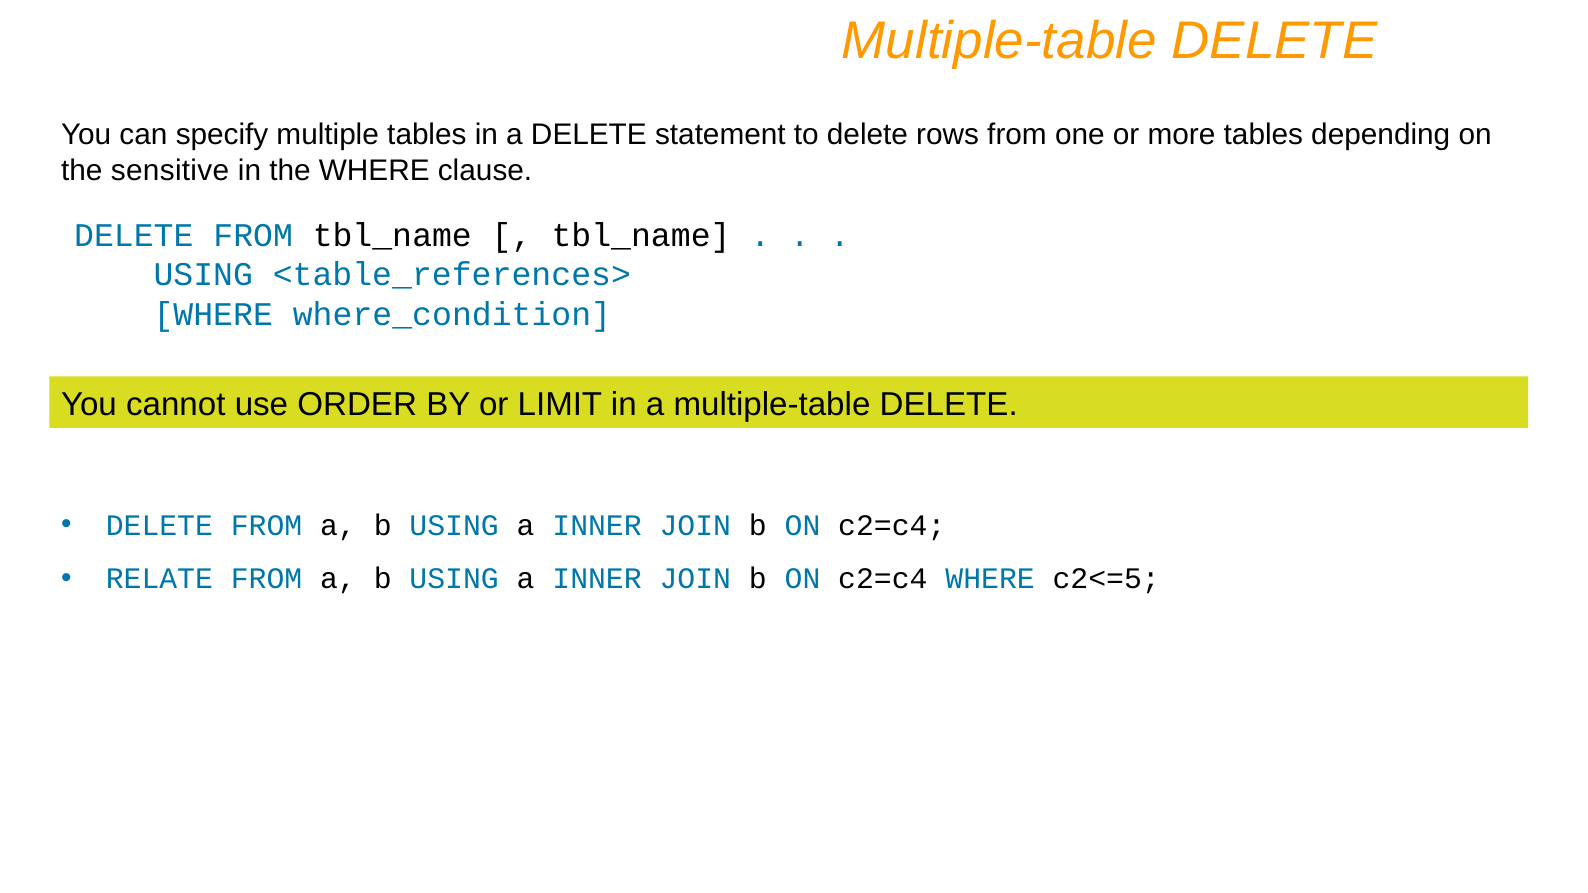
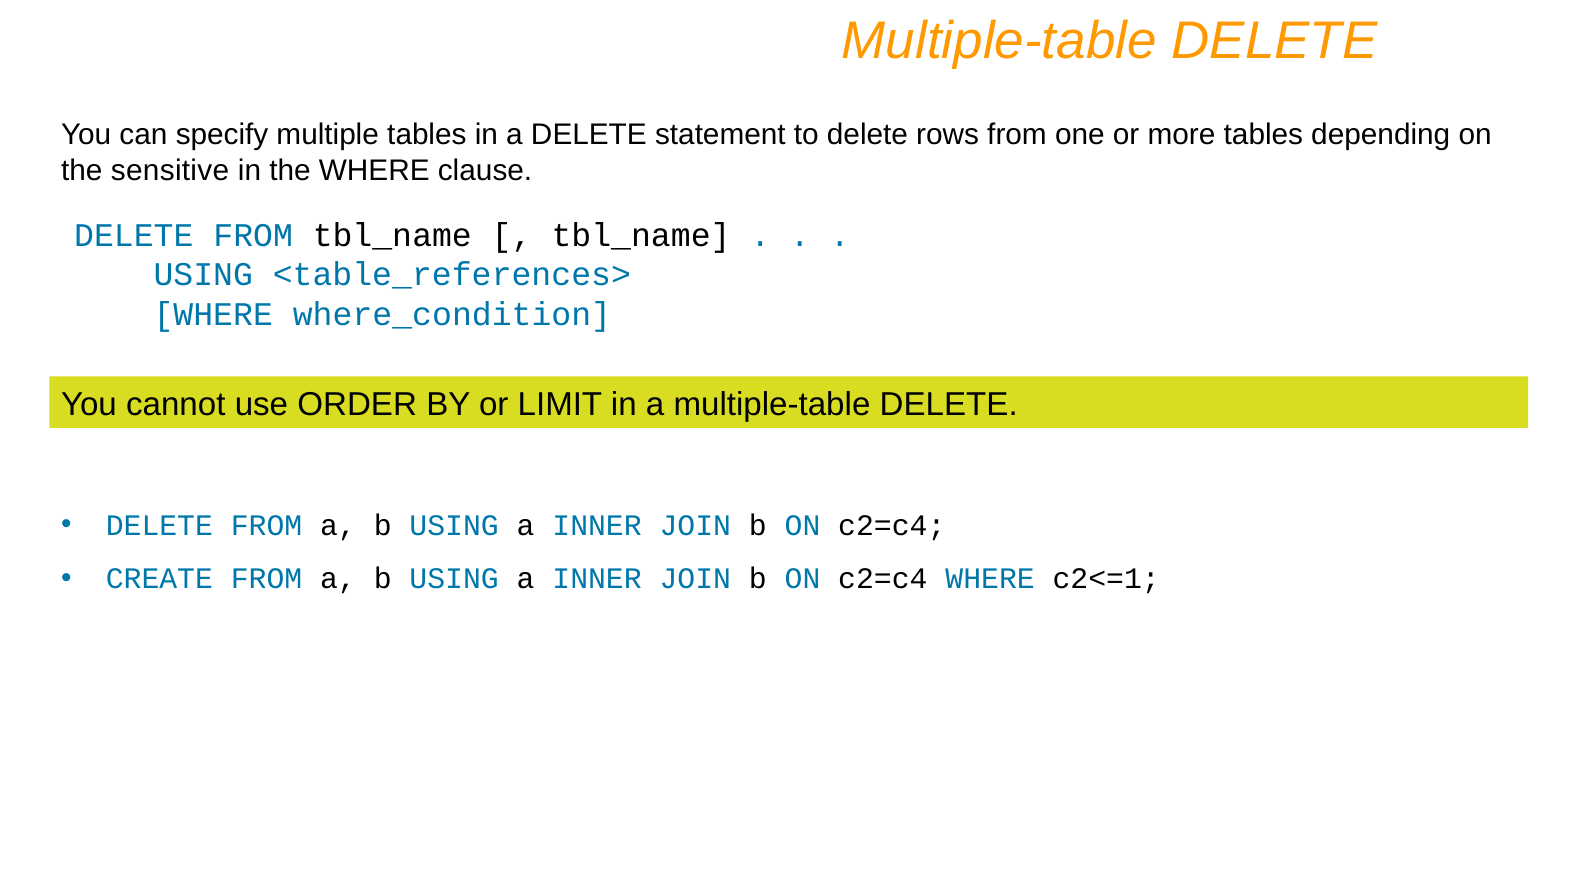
RELATE: RELATE -> CREATE (159, 579)
c2<=5: c2<=5 -> c2<=1 (1106, 579)
